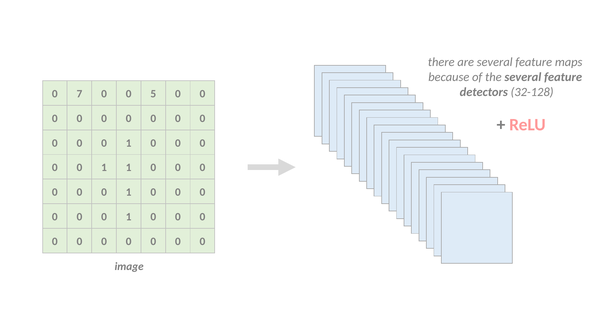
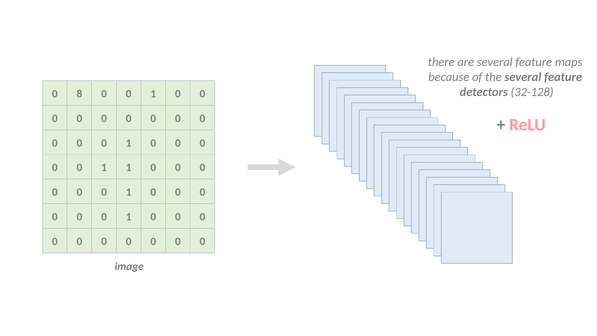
7: 7 -> 8 (79, 94)
5: 5 -> 1 (153, 94)
